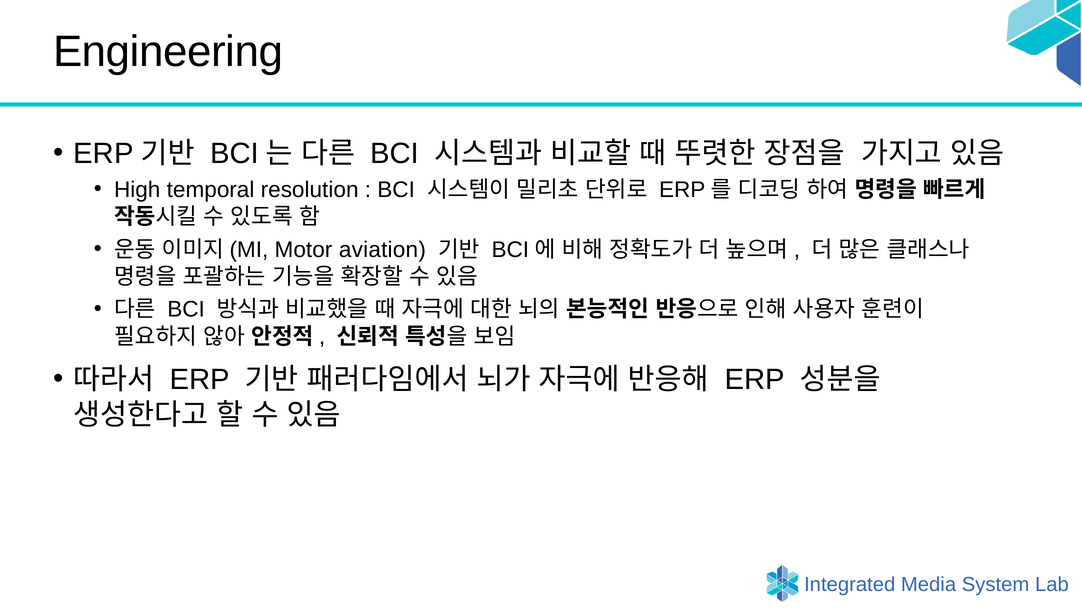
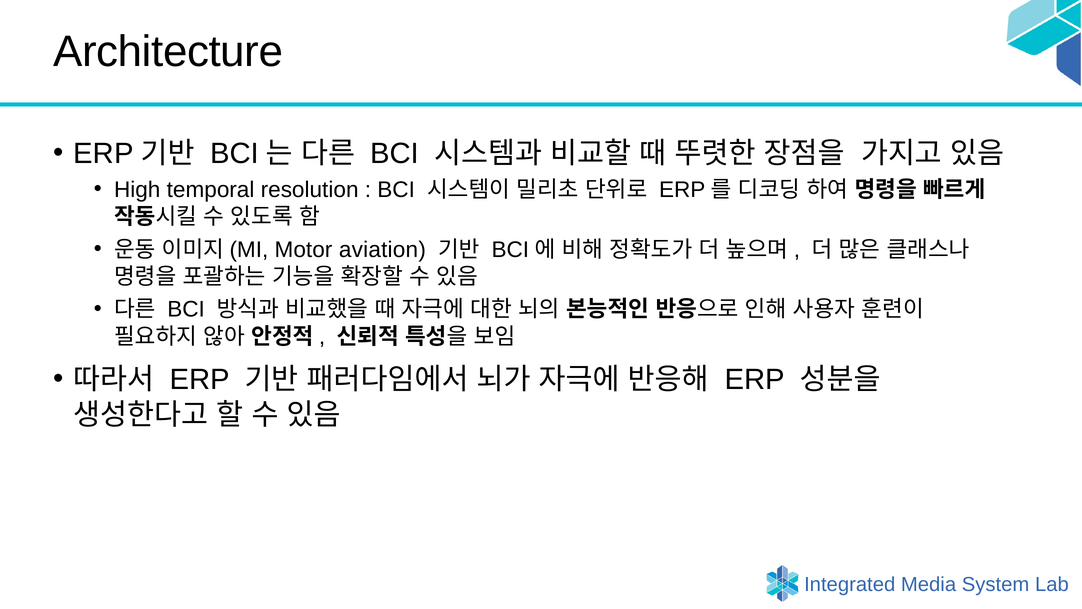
Engineering: Engineering -> Architecture (168, 52)
